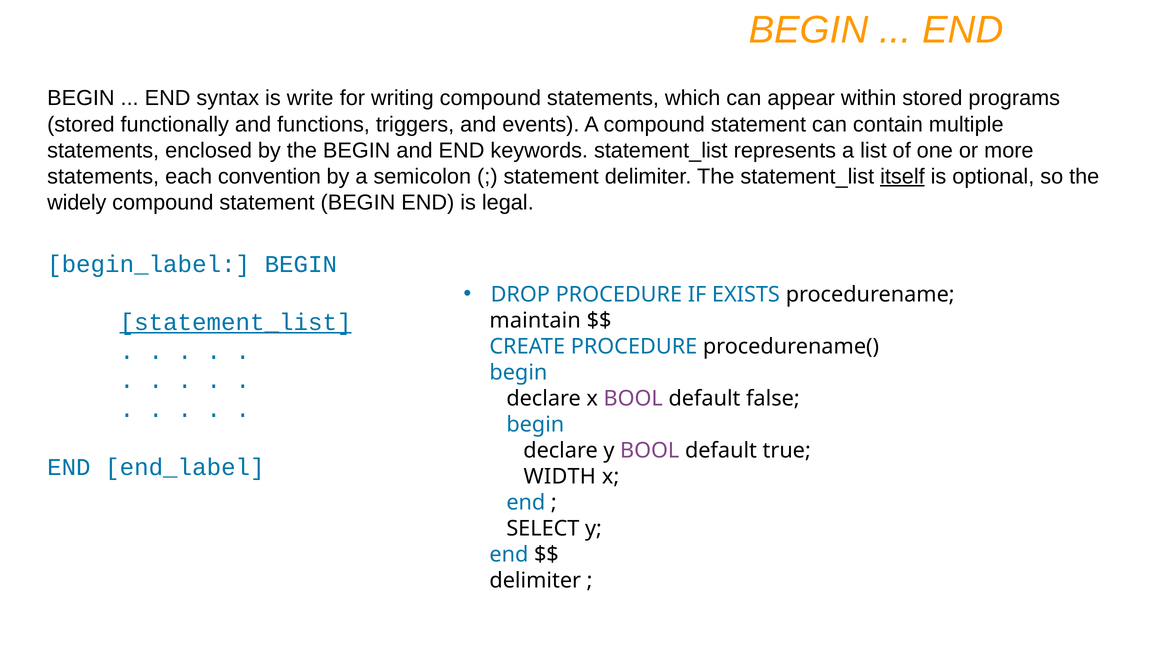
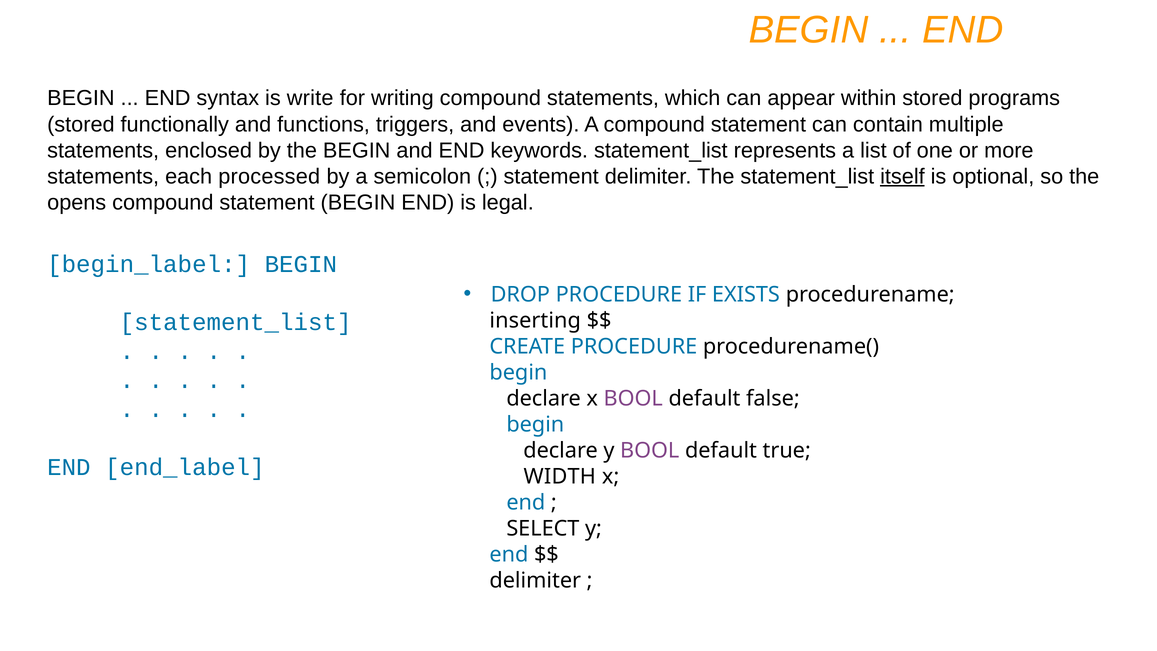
convention: convention -> processed (269, 176)
widely: widely -> opens (77, 202)
statement_list underline: present -> none (236, 322)
maintain: maintain -> inserting (535, 320)
